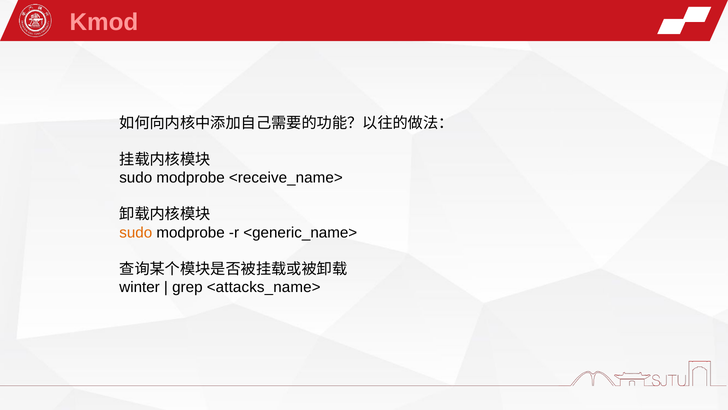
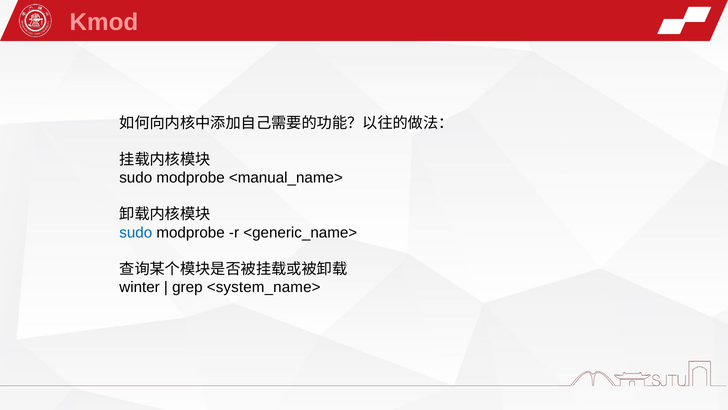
<receive_name>: <receive_name> -> <manual_name> (286, 178)
sudo colour: orange -> blue (136, 232)
<attacks_name>: <attacks_name> -> <system_name> (264, 287)
